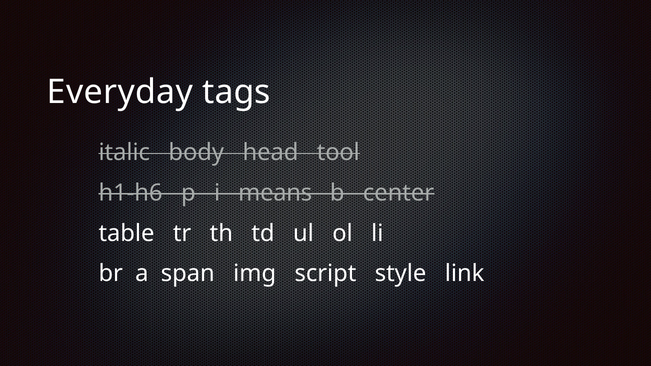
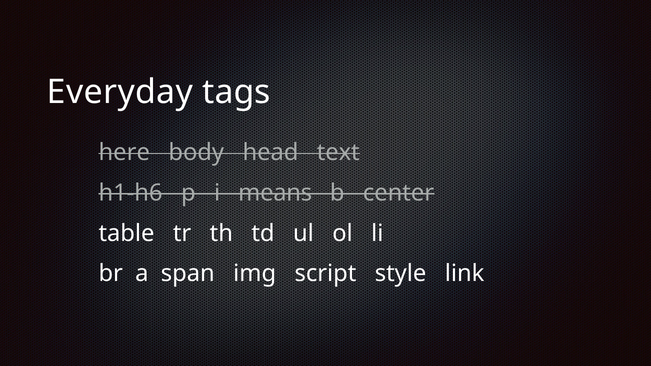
italic: italic -> here (124, 153)
tool: tool -> text (338, 153)
